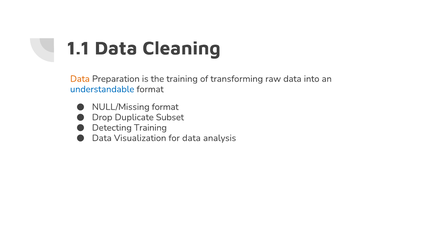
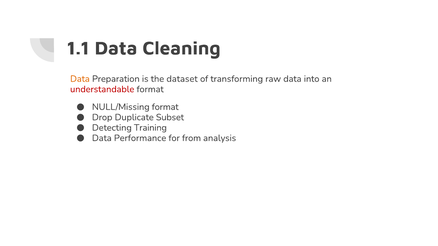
the training: training -> dataset (182, 79)
understandable colour: blue -> red (102, 89)
Visualization: Visualization -> Performance (140, 138)
for data: data -> from (192, 138)
